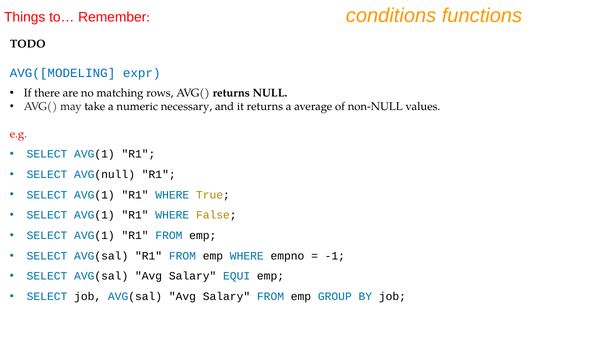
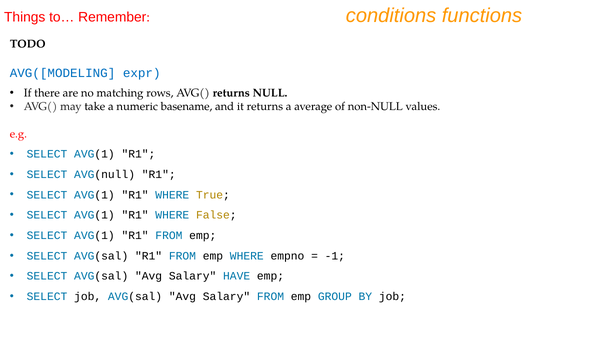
necessary: necessary -> basename (187, 107)
EQUI: EQUI -> HAVE (237, 276)
